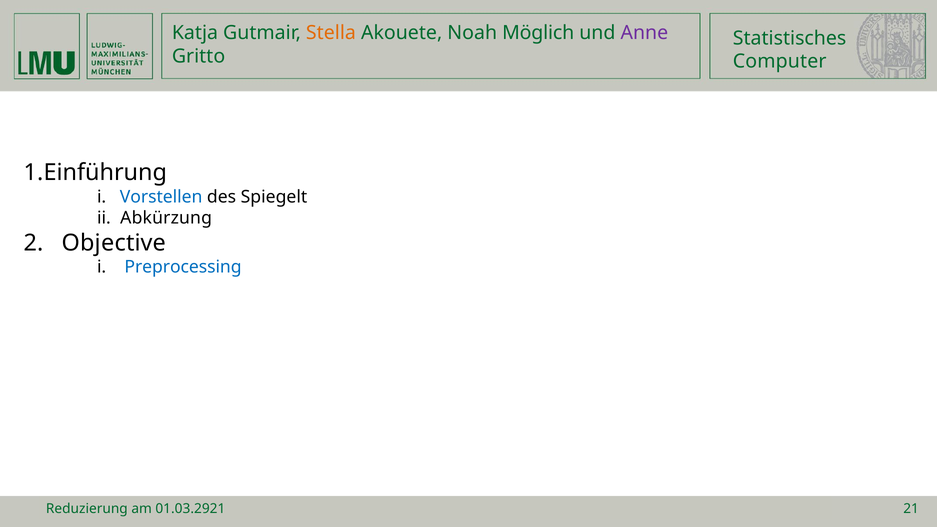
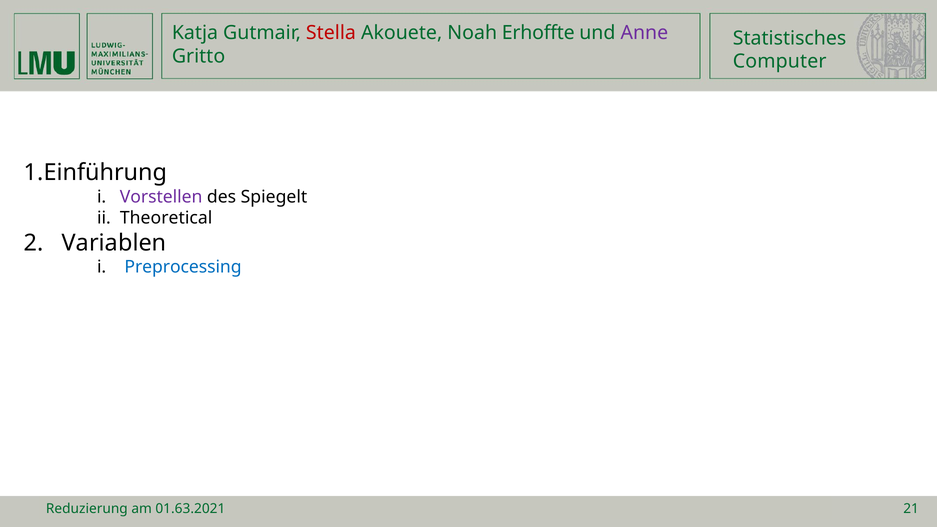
Stella colour: orange -> red (331, 33)
Möglich: Möglich -> Erhoffte (538, 33)
Vorstellen colour: blue -> purple (161, 197)
Abkürzung: Abkürzung -> Theoretical (166, 218)
Objective: Objective -> Variablen (114, 243)
01.03.2921: 01.03.2921 -> 01.63.2021 (190, 509)
